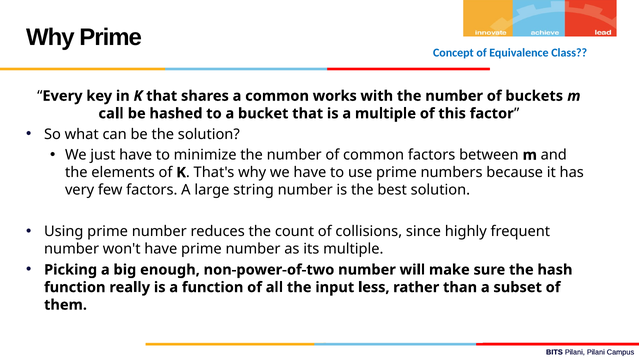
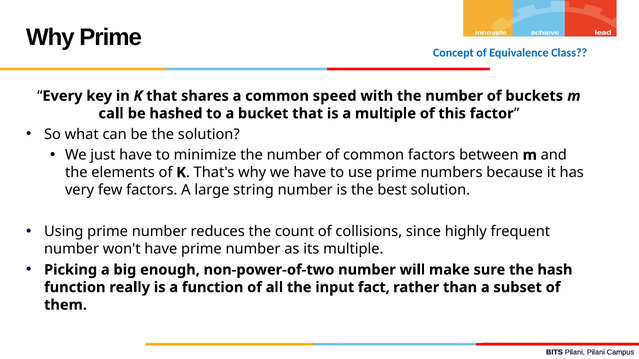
works: works -> speed (335, 96)
less: less -> fact (374, 288)
